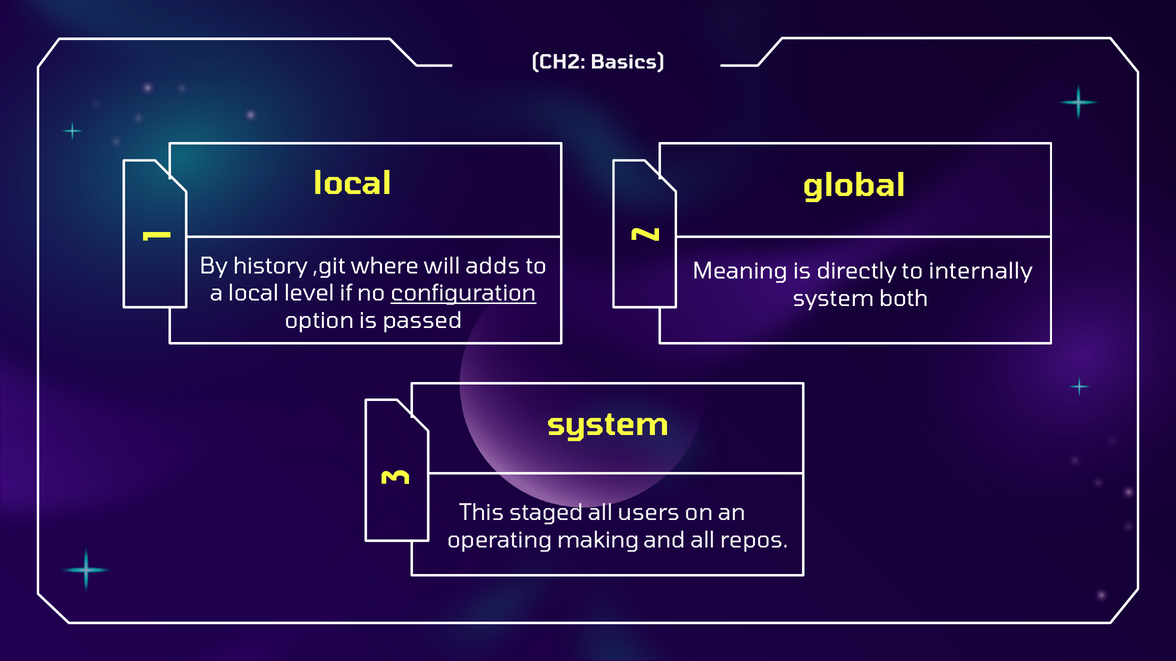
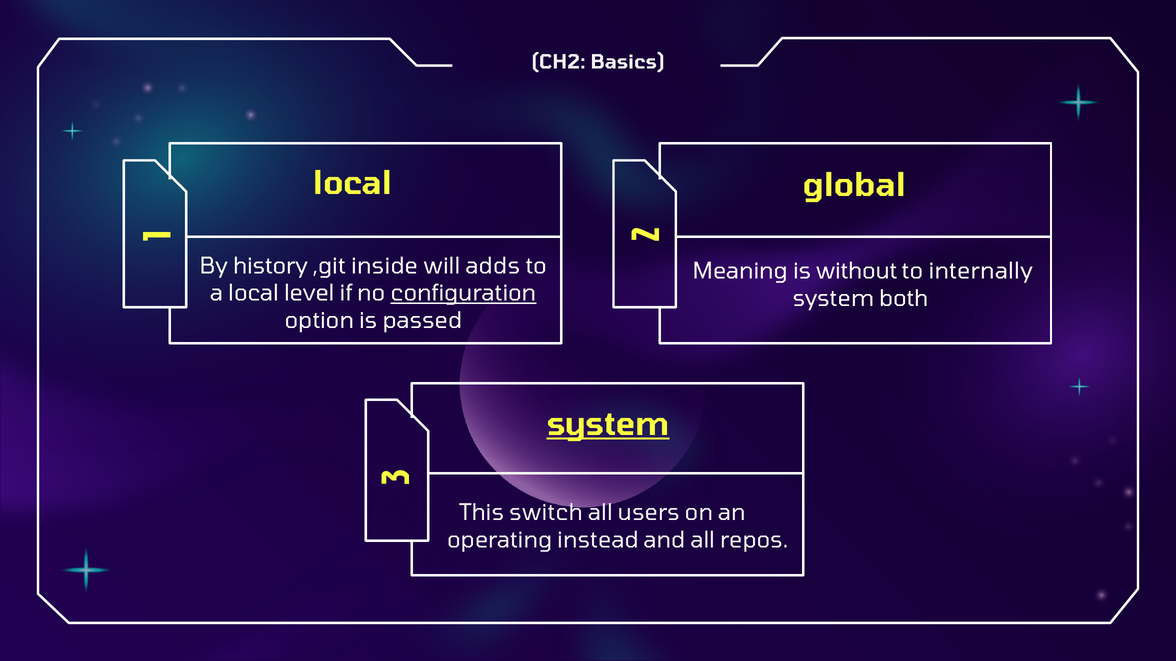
where: where -> inside (385, 266)
directly: directly -> without (857, 271)
system underline: none -> present (608, 425)
staged: staged -> switch (546, 513)
making: making -> instead (598, 541)
